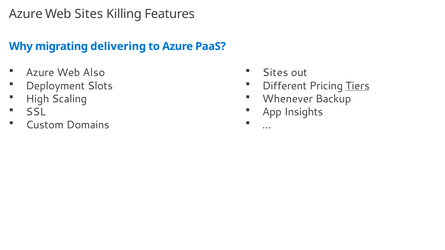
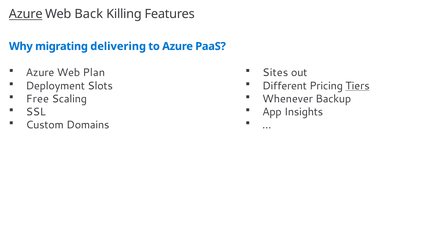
Azure underline: none -> present (26, 14)
Web Sites: Sites -> Back (89, 14)
Also: Also -> Plan (94, 73)
High: High -> Free (37, 99)
